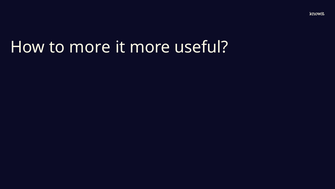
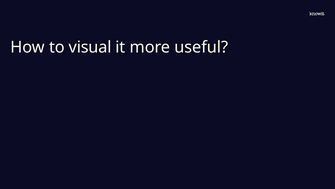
to more: more -> visual (90, 47)
